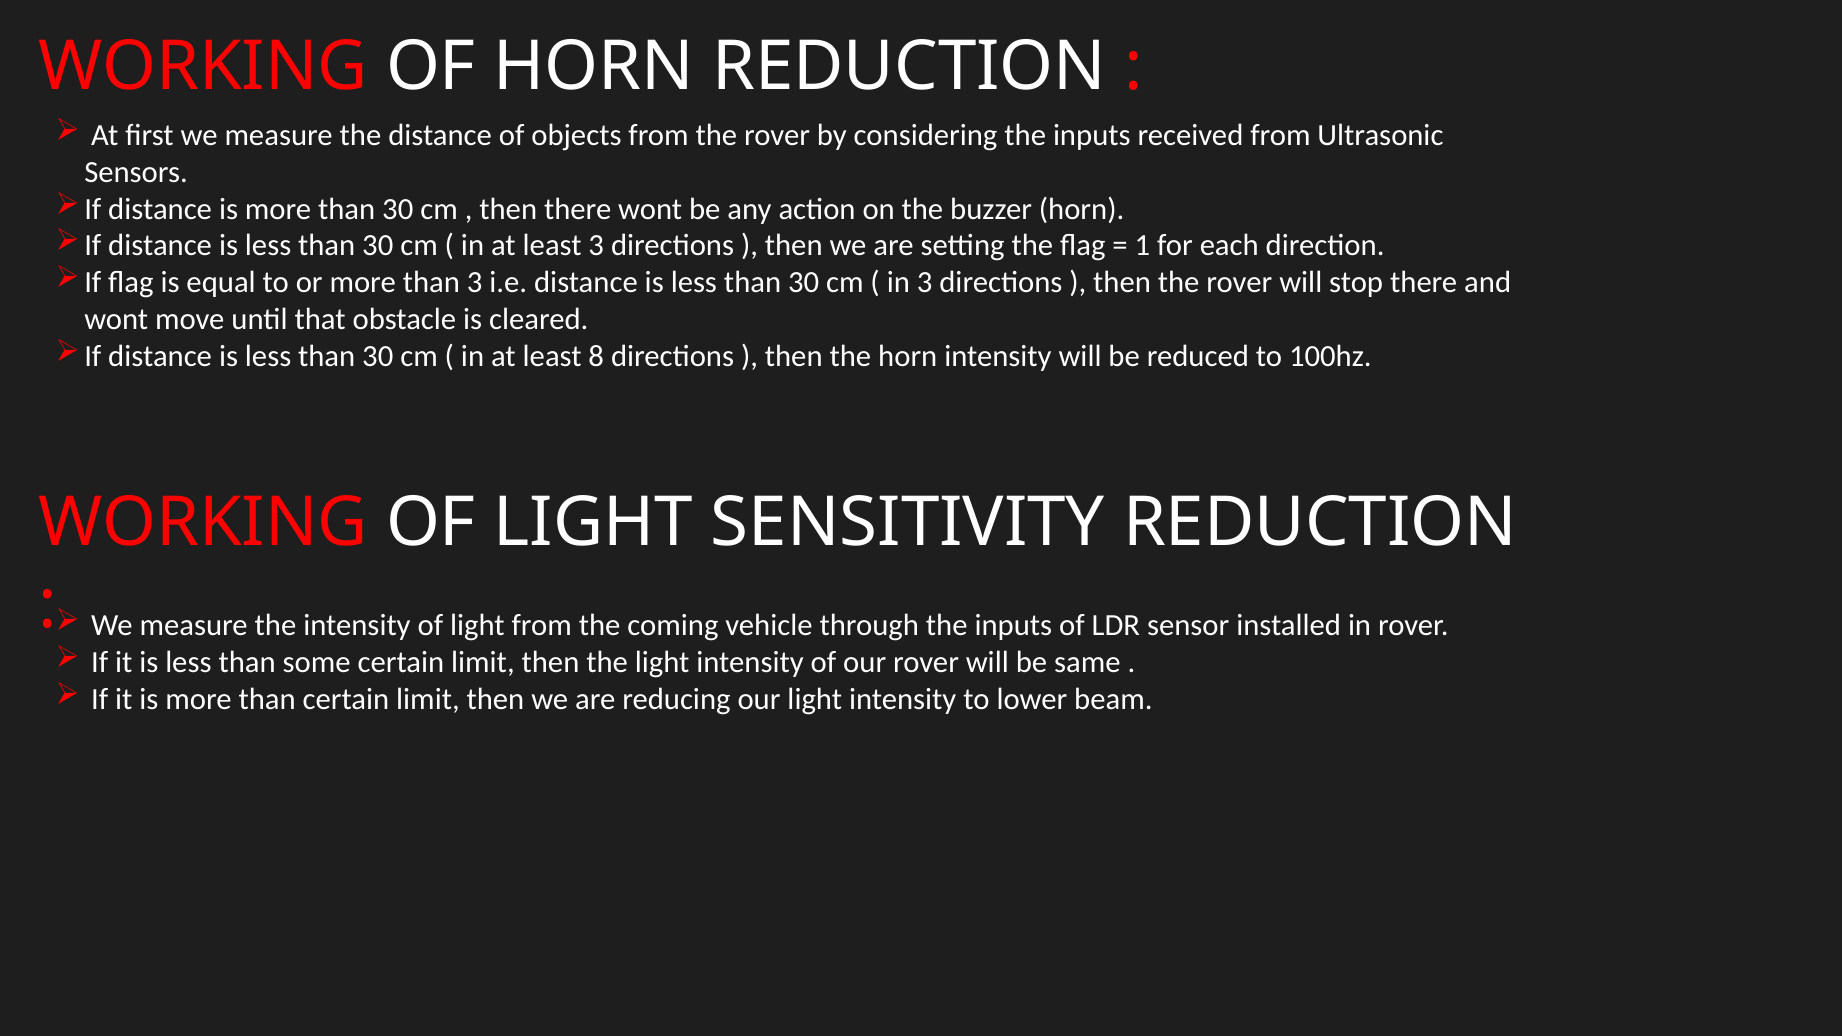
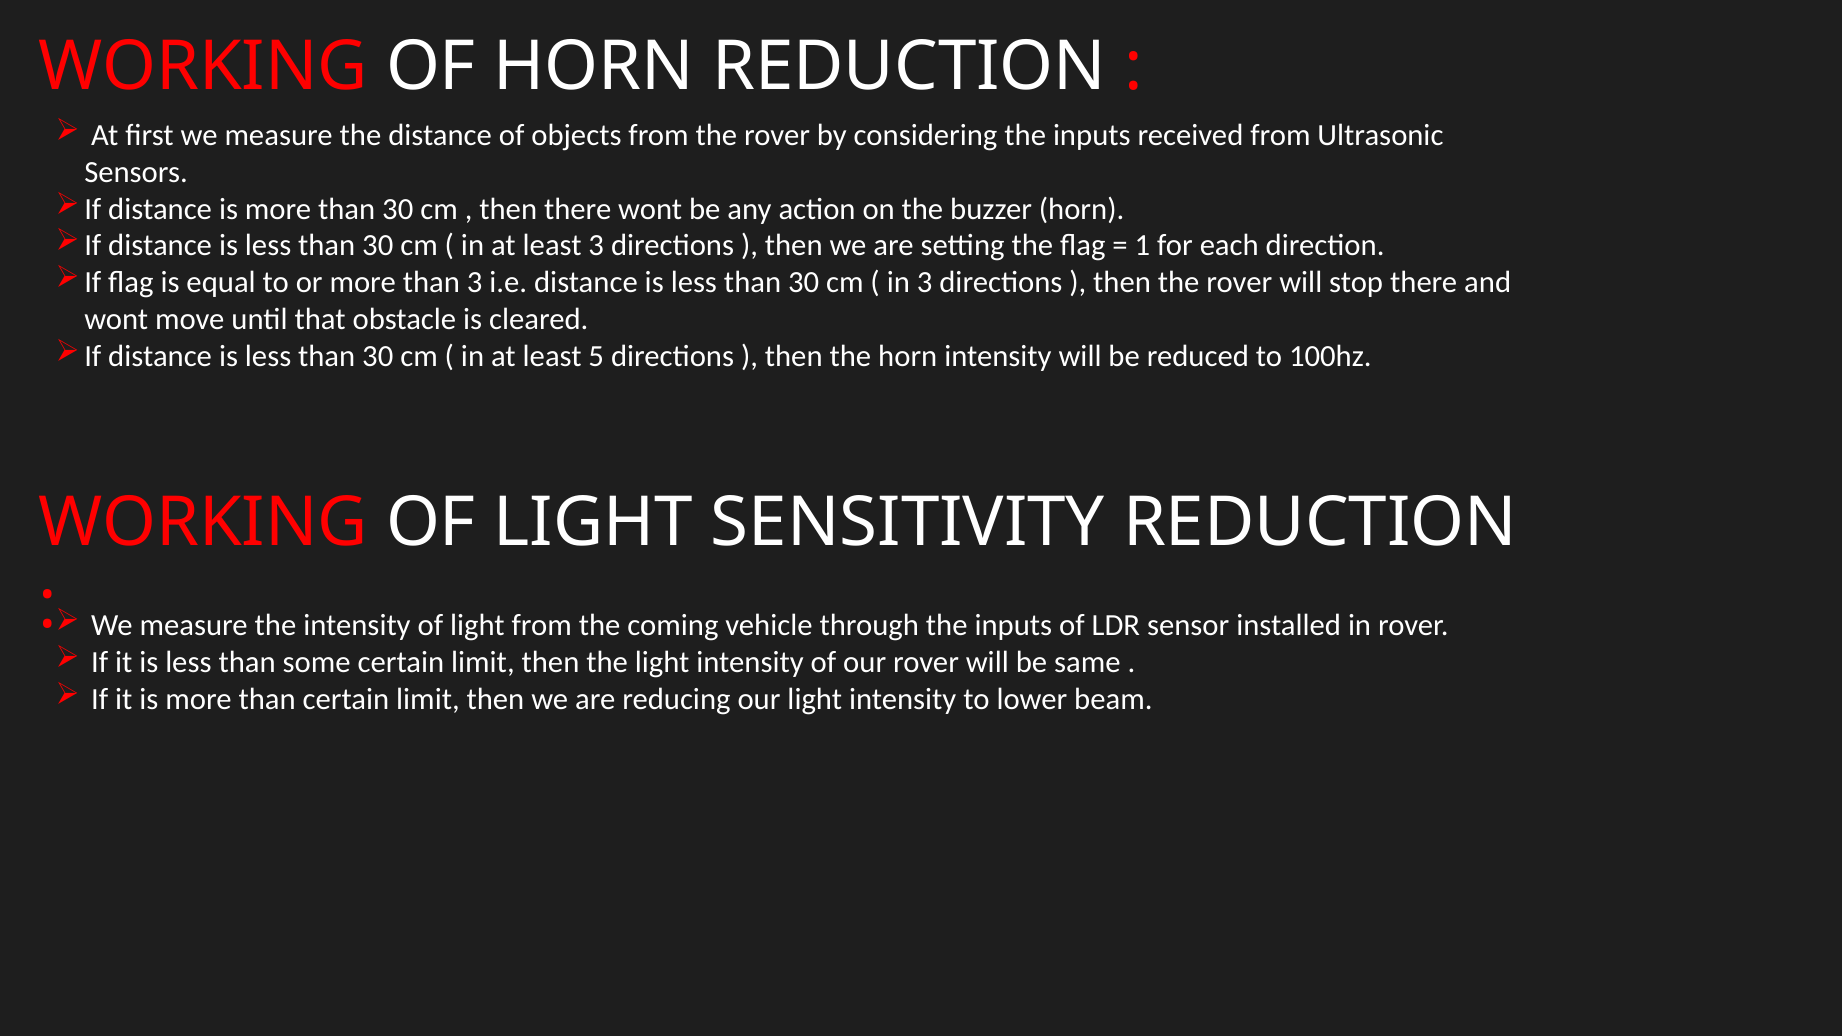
8: 8 -> 5 (596, 356)
